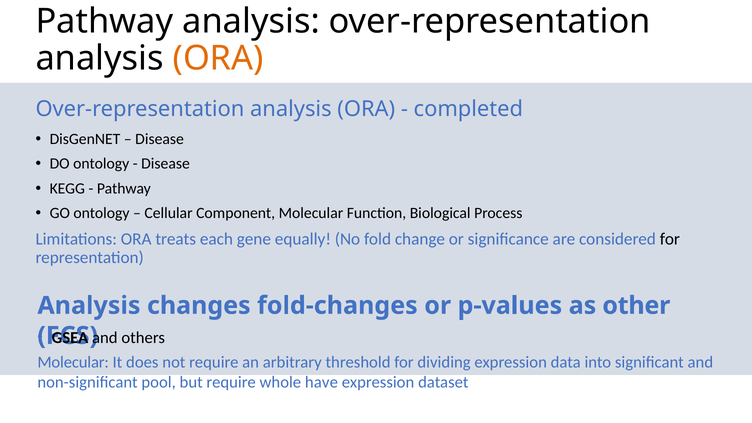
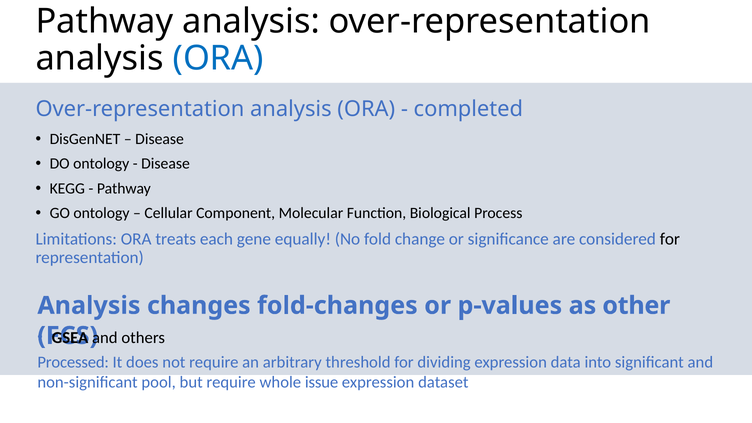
ORA colour: orange -> blue (218, 58)
Molecular: Molecular -> Processed (73, 362)
have: have -> issue (322, 382)
